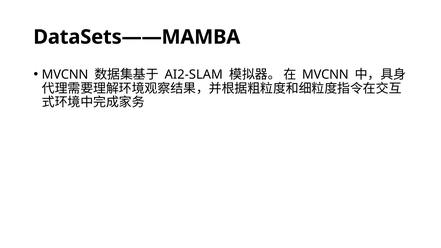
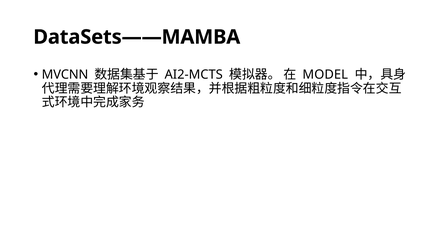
AI2-SLAM: AI2-SLAM -> AI2-MCTS (194, 75)
MVCNN: MVCNN -> MODEL (325, 75)
